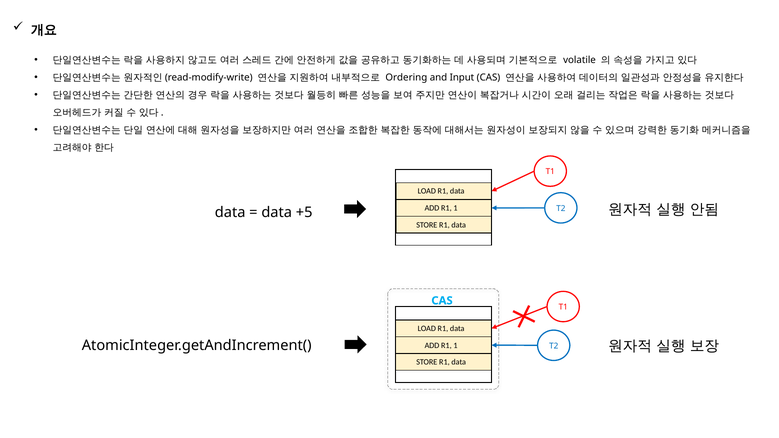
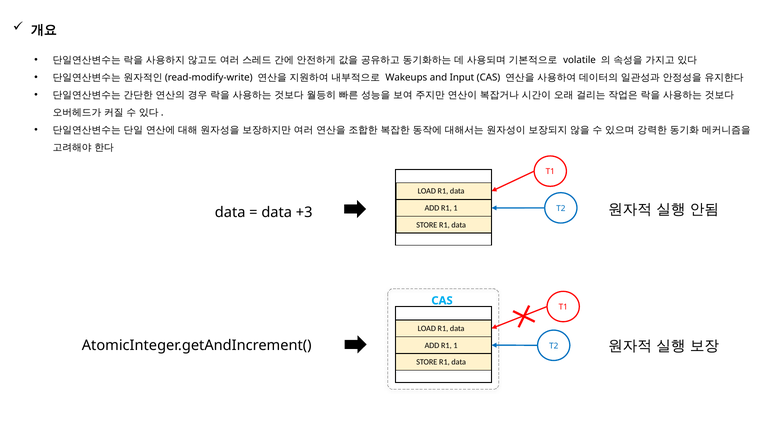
Ordering: Ordering -> Wakeups (406, 78)
+5: +5 -> +3 (304, 212)
